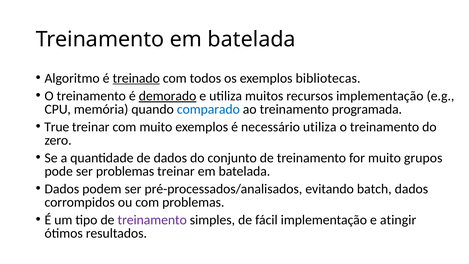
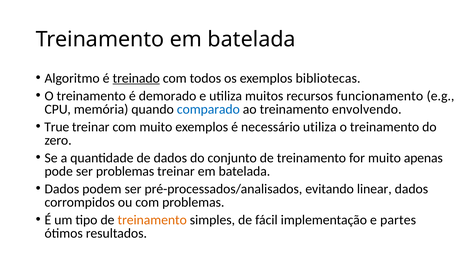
demorado underline: present -> none (168, 96)
recursos implementação: implementação -> funcionamento (380, 96)
programada: programada -> envolvendo (367, 109)
grupos: grupos -> apenas (423, 158)
batch: batch -> linear (374, 189)
treinamento colour: purple -> orange (152, 220)
atingir: atingir -> partes (398, 220)
